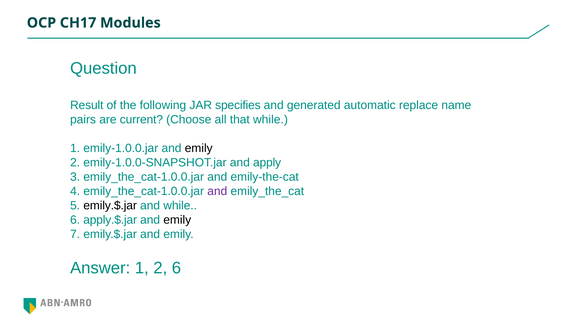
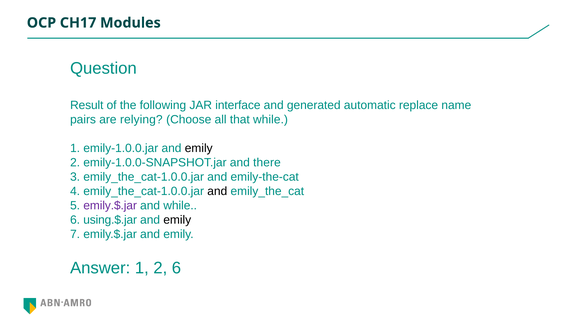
specifies: specifies -> interface (238, 105)
current: current -> relying (141, 119)
apply: apply -> there (267, 162)
and colour: purple -> black (217, 191)
emily.$.jar colour: black -> purple (110, 205)
apply.$.jar: apply.$.jar -> using.$.jar (110, 220)
